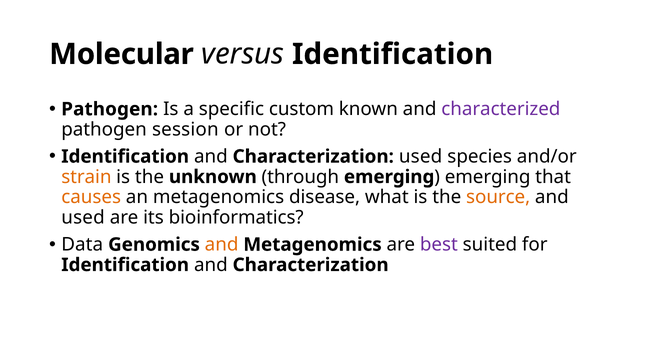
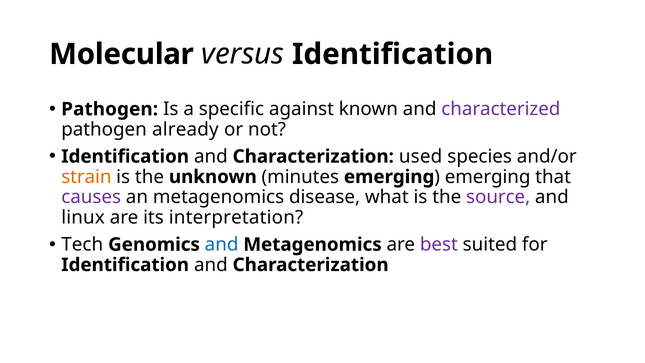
custom: custom -> against (301, 109)
session: session -> already (185, 129)
through: through -> minutes (300, 177)
causes colour: orange -> purple (91, 197)
source colour: orange -> purple (498, 197)
used: used -> linux (83, 217)
bioinformatics: bioinformatics -> interpretation (236, 217)
Data: Data -> Tech (82, 244)
and colour: orange -> blue (222, 244)
